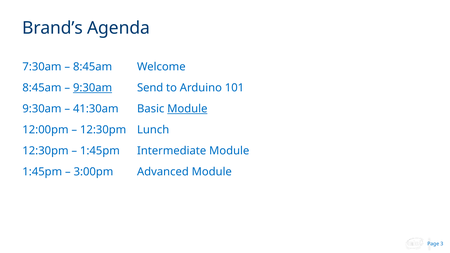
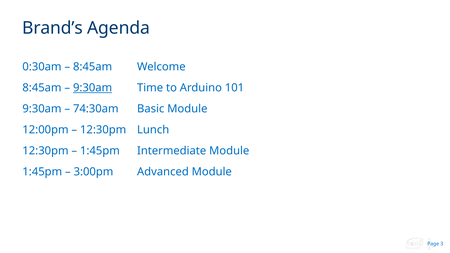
7:30am: 7:30am -> 0:30am (42, 67)
Send: Send -> Time (150, 88)
41:30am: 41:30am -> 74:30am (96, 109)
Module underline: present -> none (187, 109)
